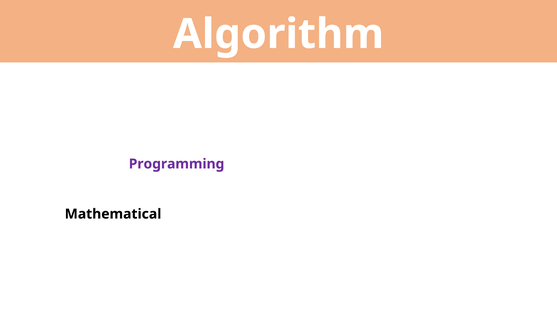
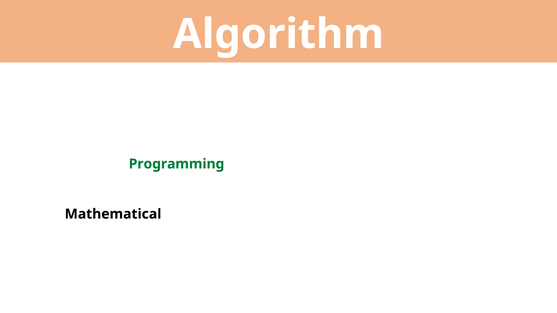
Programming colour: purple -> green (177, 164)
